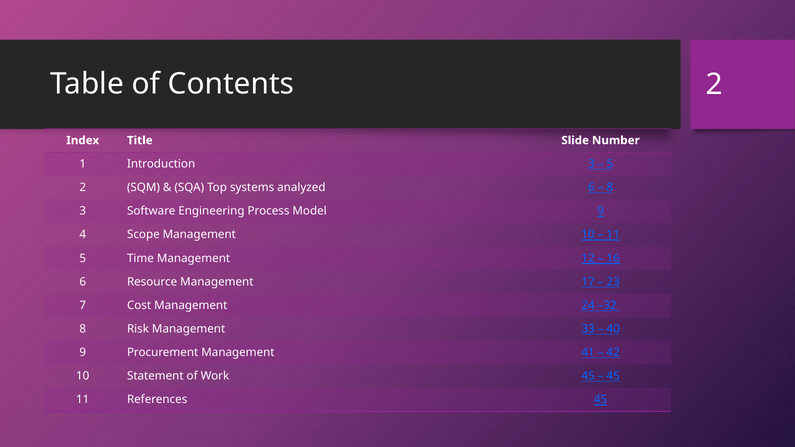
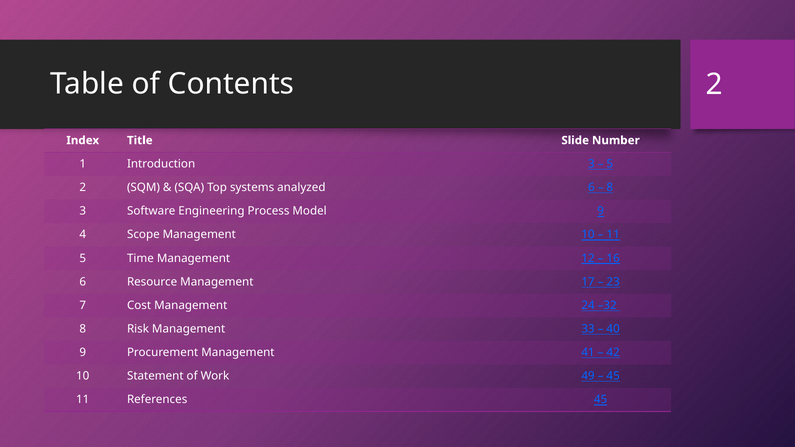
Work 45: 45 -> 49 (588, 376)
